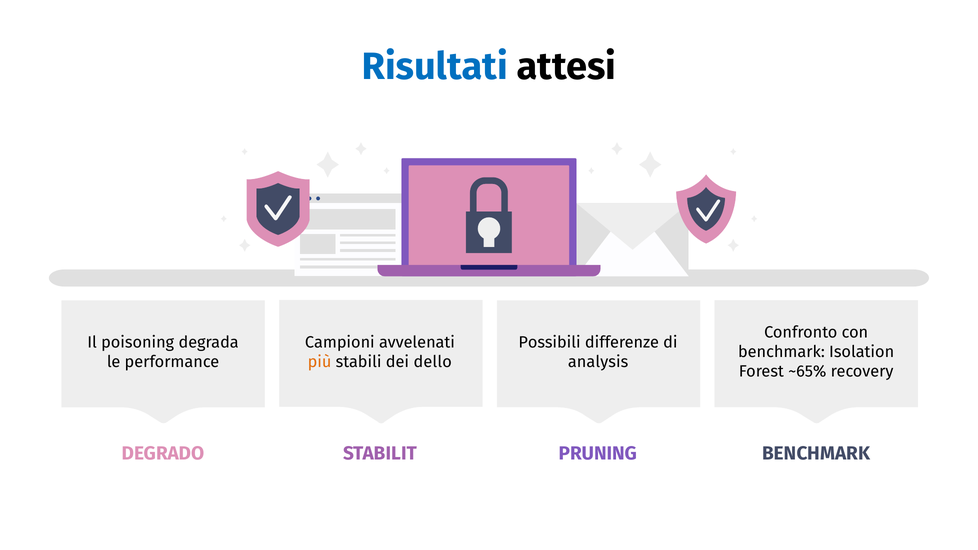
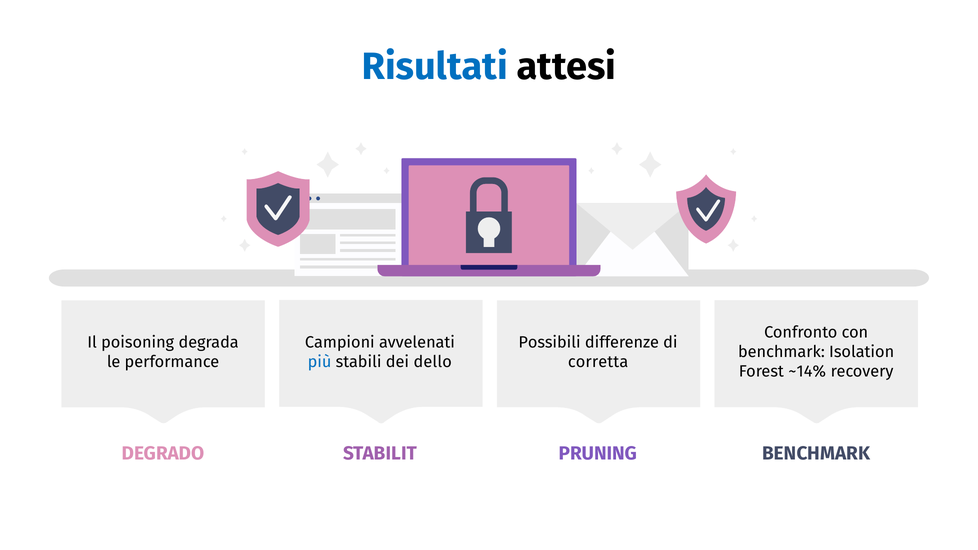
più colour: orange -> blue (320, 362)
analysis: analysis -> corretta (598, 362)
~65%: ~65% -> ~14% (807, 372)
